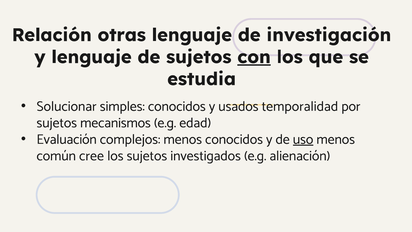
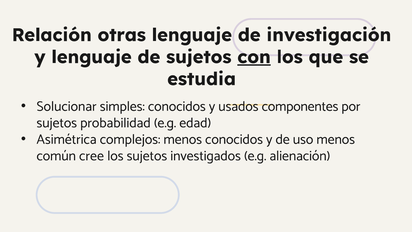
temporalidad: temporalidad -> componentes (300, 106)
mecanismos: mecanismos -> probabilidad (115, 123)
Evaluación: Evaluación -> Asimétrica (67, 139)
uso underline: present -> none (303, 139)
